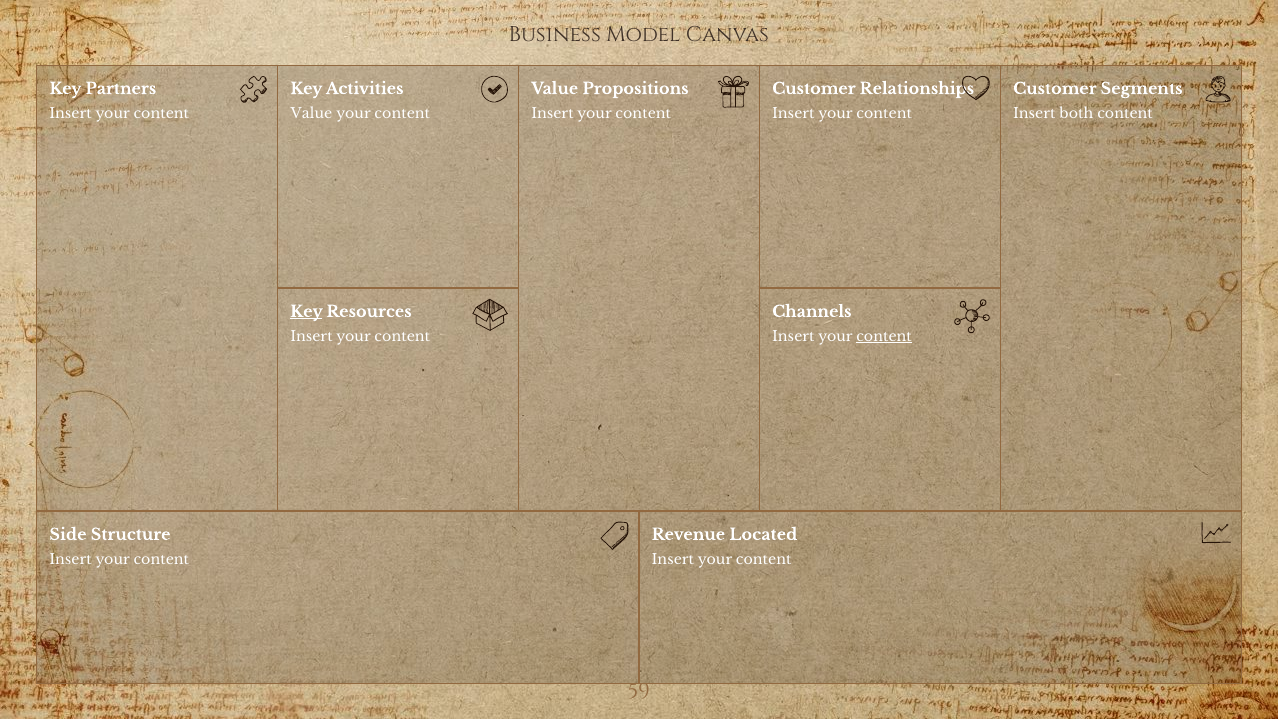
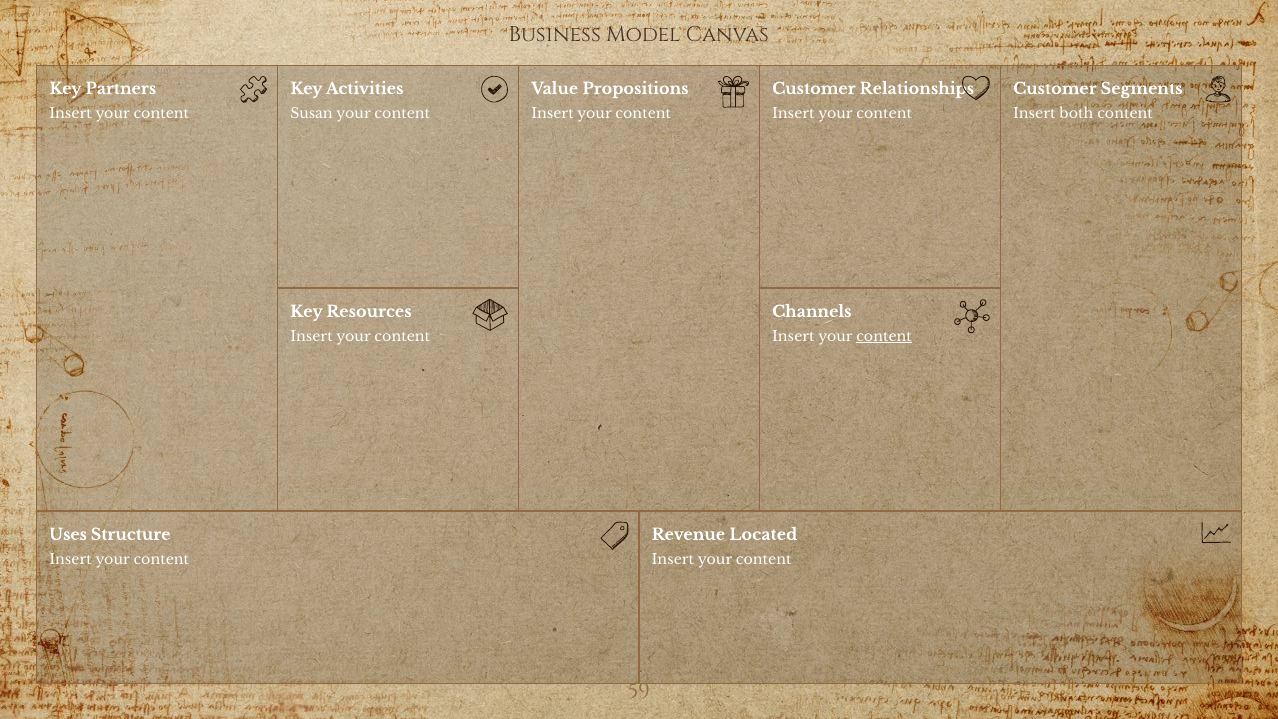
Value: Value -> Susan (312, 114)
Key underline: present -> none (306, 312)
Side: Side -> Uses (68, 535)
